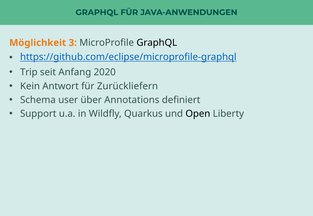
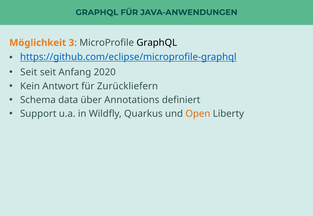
Trip: Trip -> Seit (29, 73)
user: user -> data (68, 100)
Open colour: black -> orange (198, 114)
